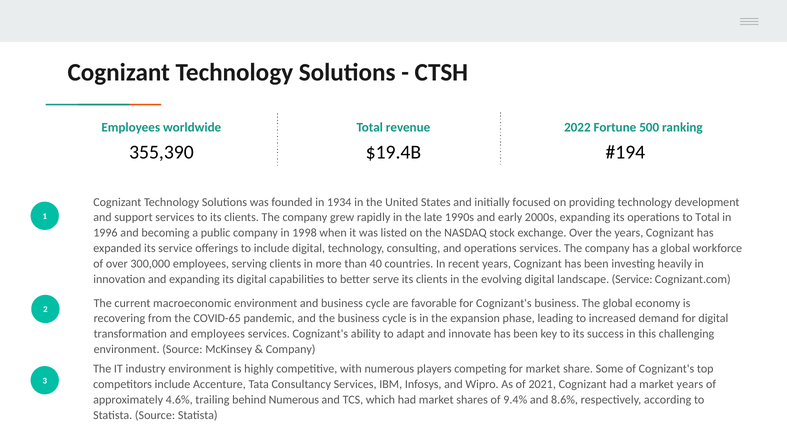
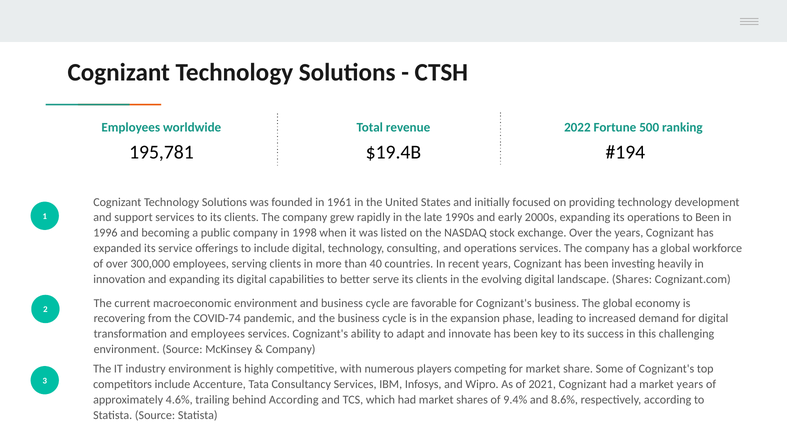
355,390: 355,390 -> 195,781 (161, 152)
1934: 1934 -> 1961 (339, 202)
to Total: Total -> Been (708, 217)
landscape Service: Service -> Shares (632, 279)
COVID-65: COVID-65 -> COVID-74 (217, 318)
behind Numerous: Numerous -> According (294, 400)
